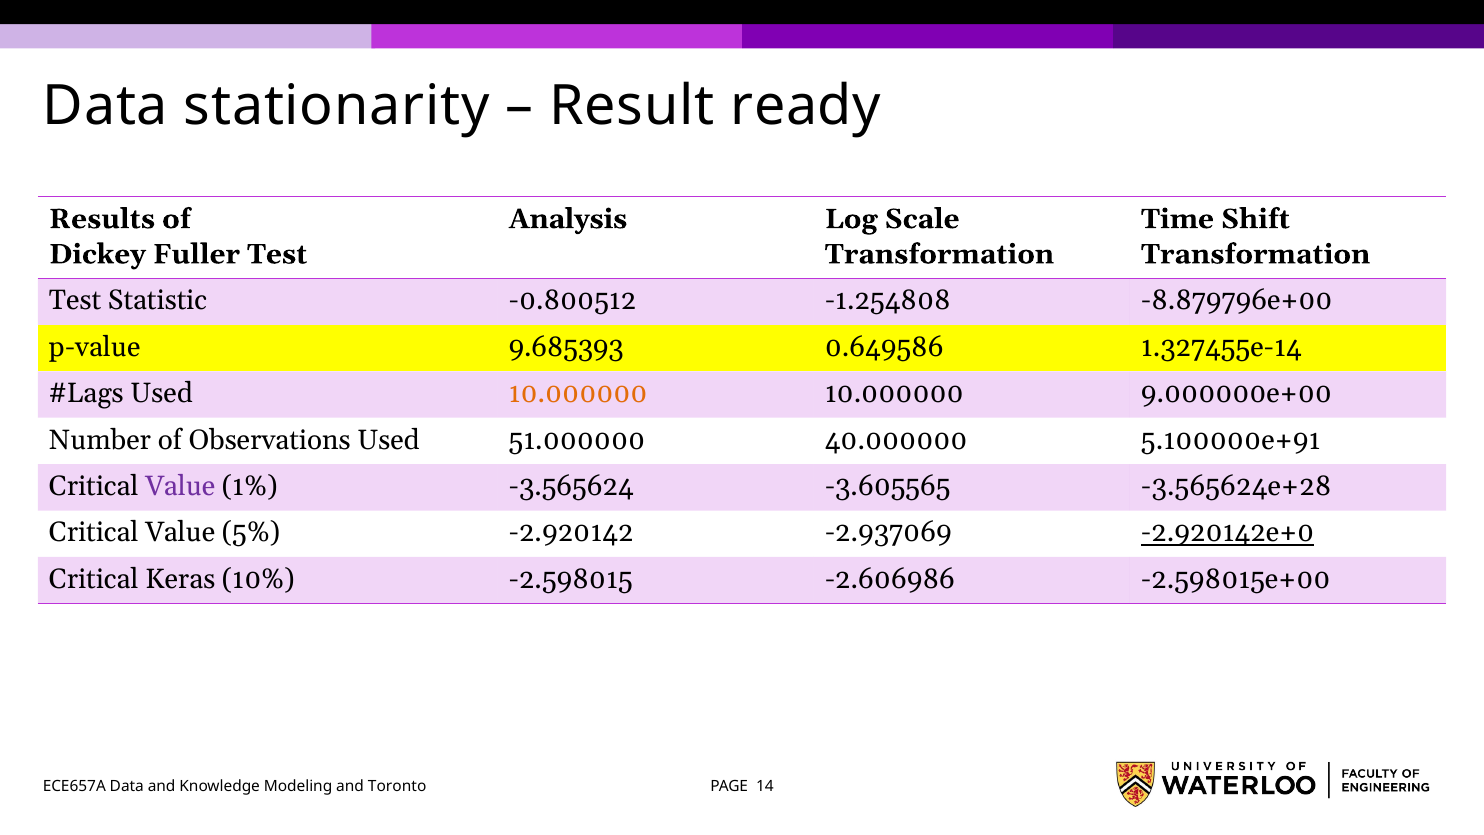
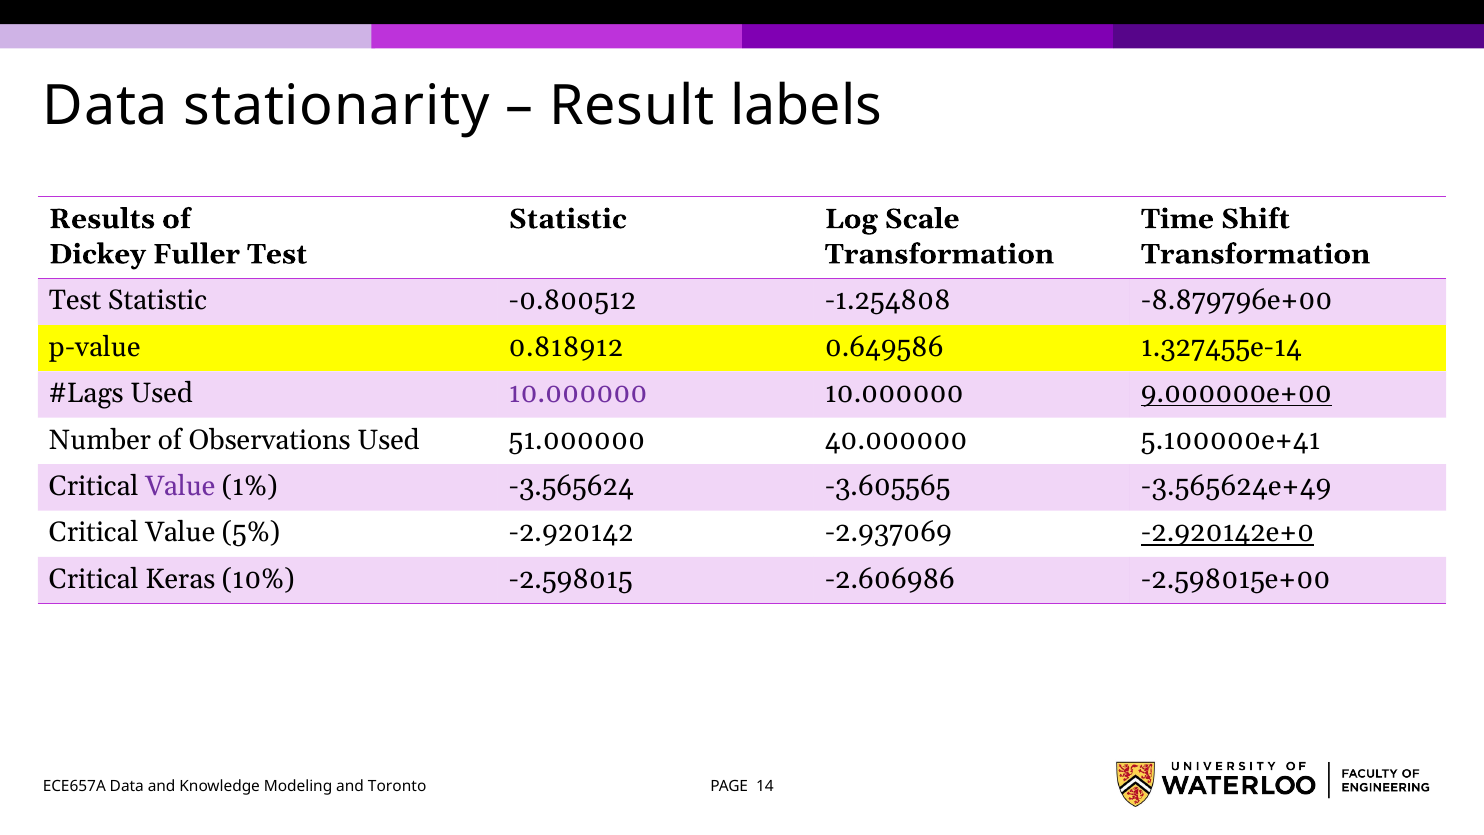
ready: ready -> labels (806, 106)
Analysis: Analysis -> Statistic (568, 219)
9.685393: 9.685393 -> 0.818912 (566, 347)
10.000000 colour: orange -> purple (578, 393)
9.000000e+00 underline: none -> present (1236, 393)
5.100000e+91: 5.100000e+91 -> 5.100000e+41 (1231, 440)
-3.565624e+28: -3.565624e+28 -> -3.565624e+49 (1236, 486)
